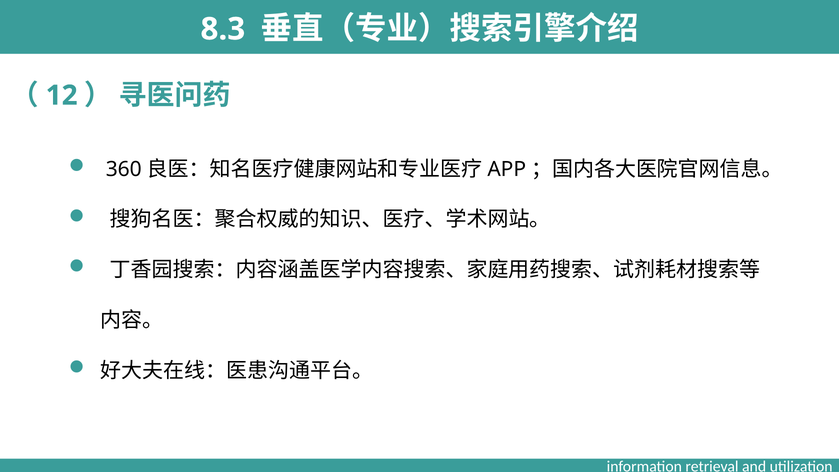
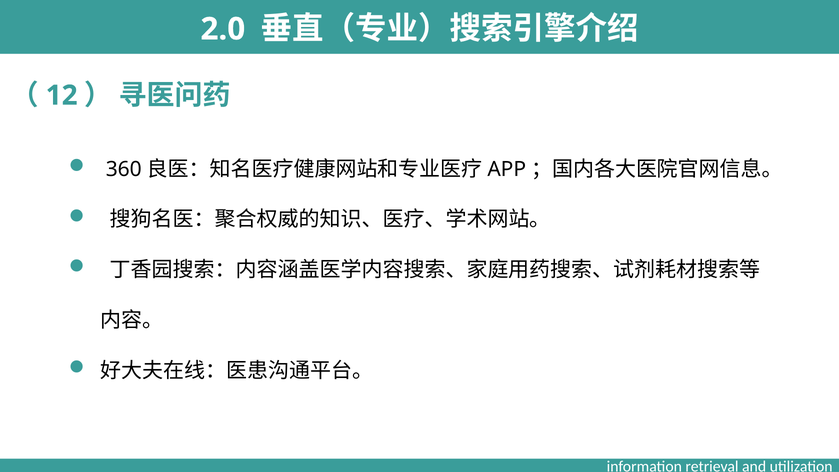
8.3: 8.3 -> 2.0 (223, 29)
